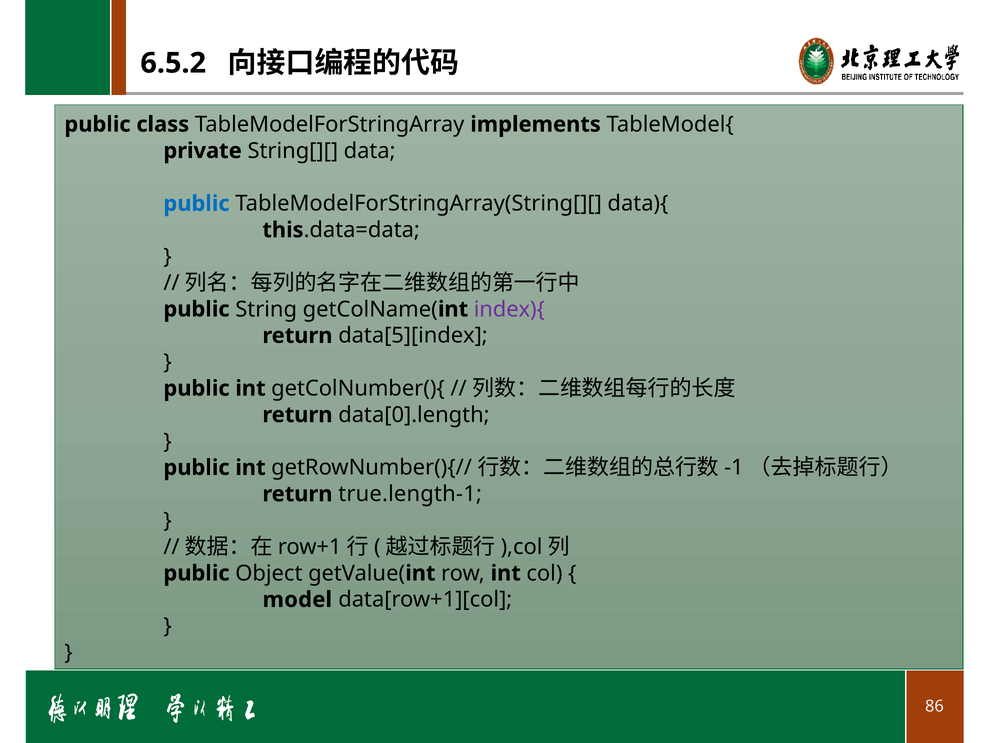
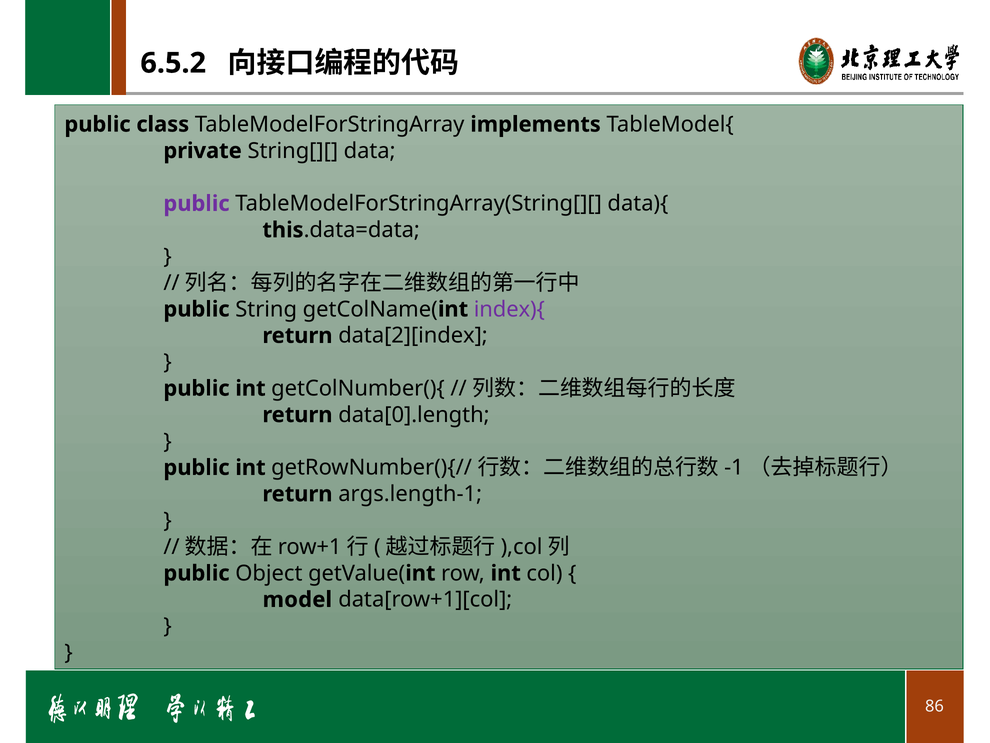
public colour: blue -> purple (197, 203)
data[5][index: data[5][index -> data[2][index (413, 335)
true.length-1: true.length-1 -> args.length-1 (410, 494)
